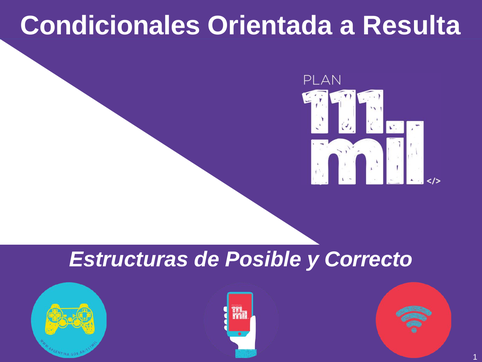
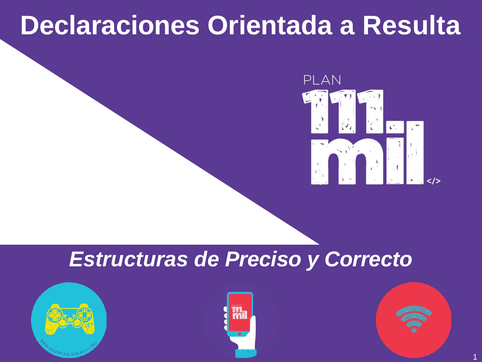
Condicionales: Condicionales -> Declaraciones (110, 25)
Posible: Posible -> Preciso (263, 259)
